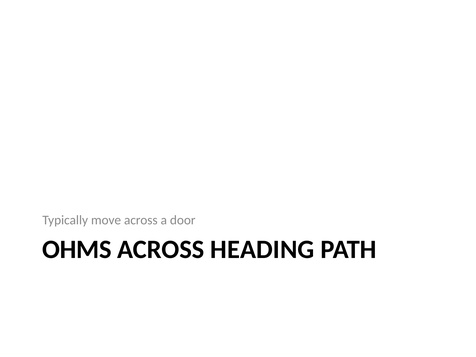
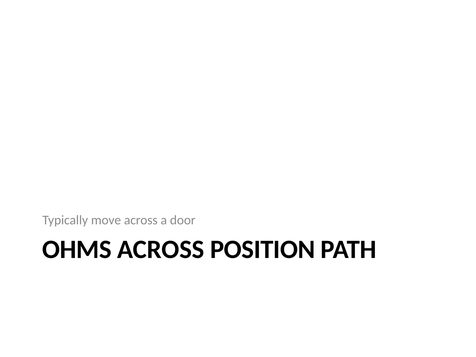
HEADING: HEADING -> POSITION (263, 249)
